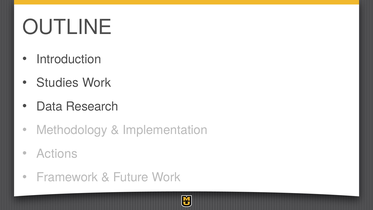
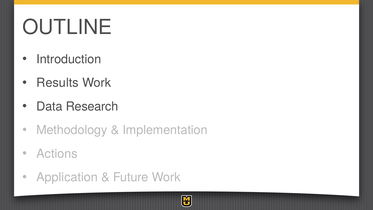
Studies: Studies -> Results (58, 83)
Framework: Framework -> Application (67, 177)
